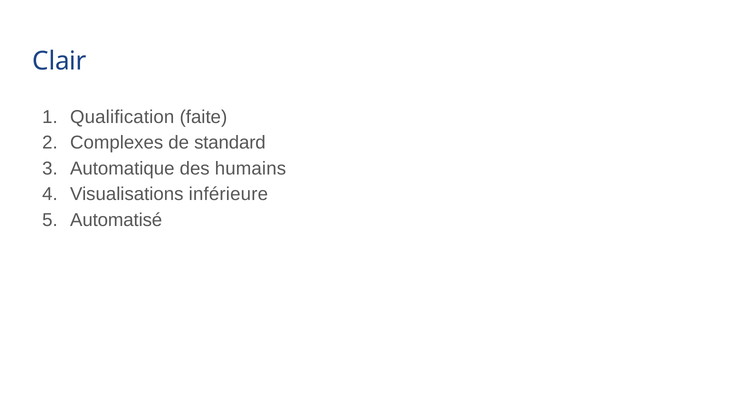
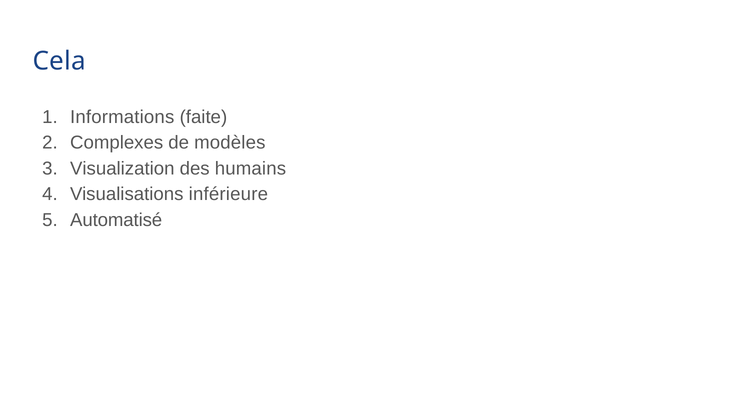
Clair: Clair -> Cela (59, 61)
Qualification: Qualification -> Informations (122, 117)
standard: standard -> modèles (230, 143)
Automatique: Automatique -> Visualization (122, 169)
